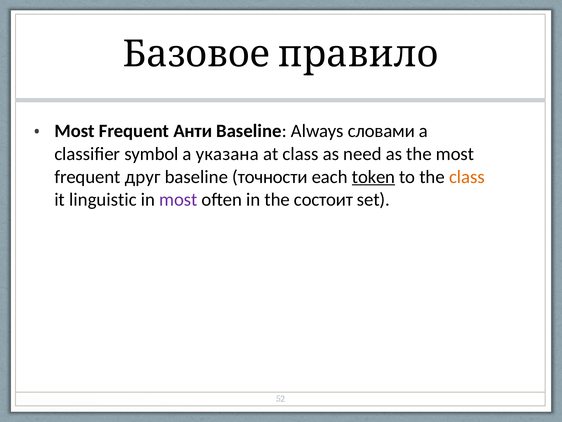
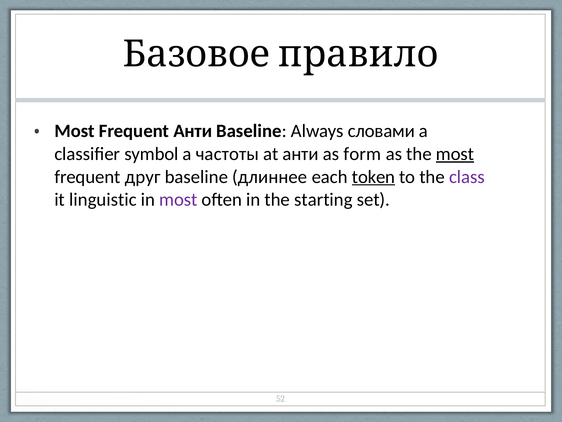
указана: указана -> частоты (227, 154)
at class: class -> анти (301, 154)
need: need -> form (362, 154)
most underline: none -> present (455, 154)
точности: точности -> длиннее (270, 177)
class colour: orange -> purple (467, 177)
состоит: состоит -> starting (323, 199)
